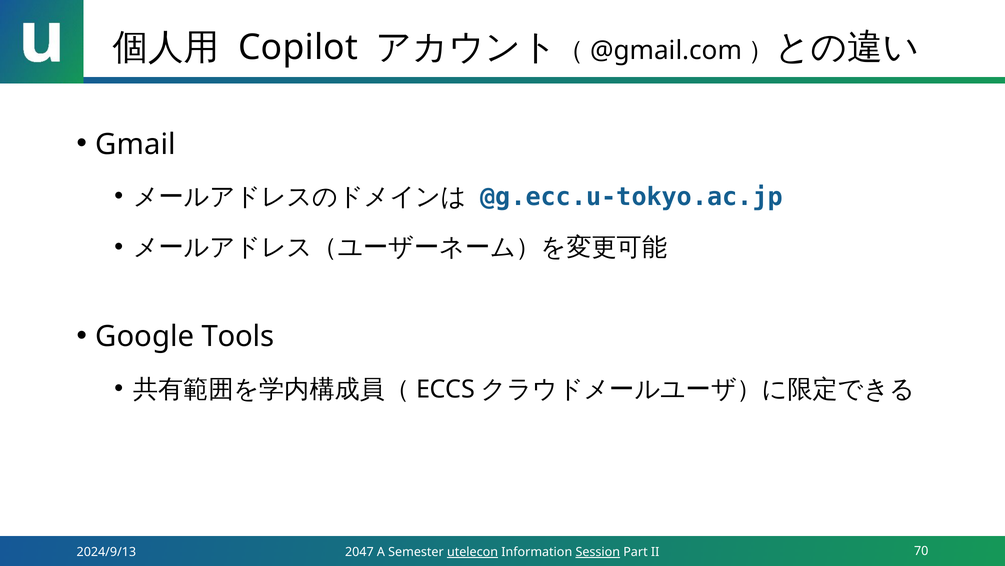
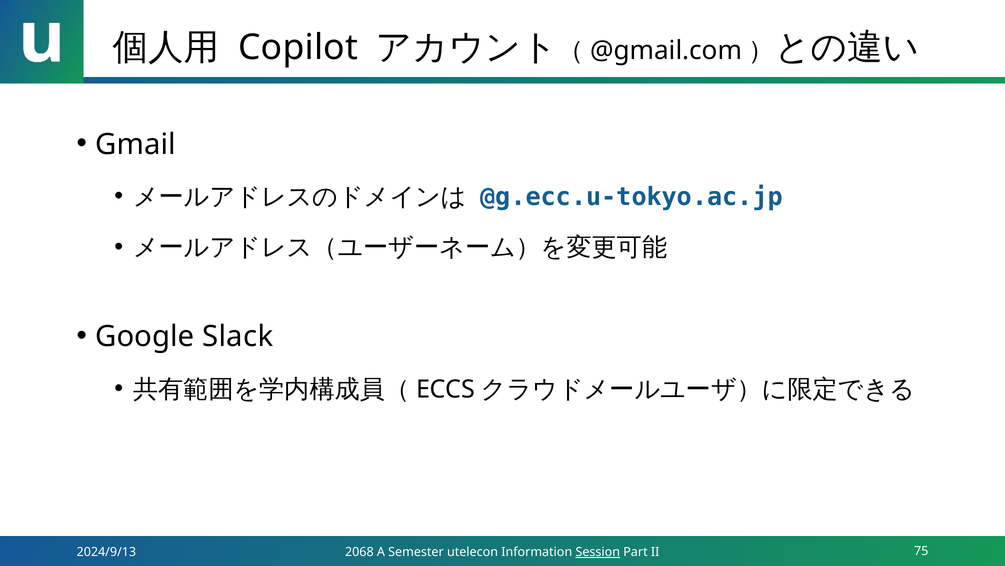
Tools: Tools -> Slack (238, 336)
2047: 2047 -> 2068 (359, 551)
utelecon underline: present -> none (473, 551)
70: 70 -> 75 (921, 550)
